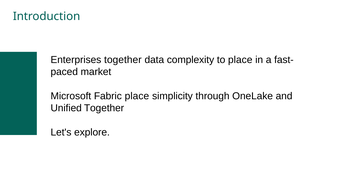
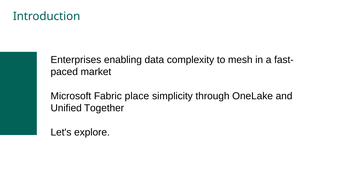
Enterprises together: together -> enabling (123, 60)
to place: place -> mesh (240, 60)
